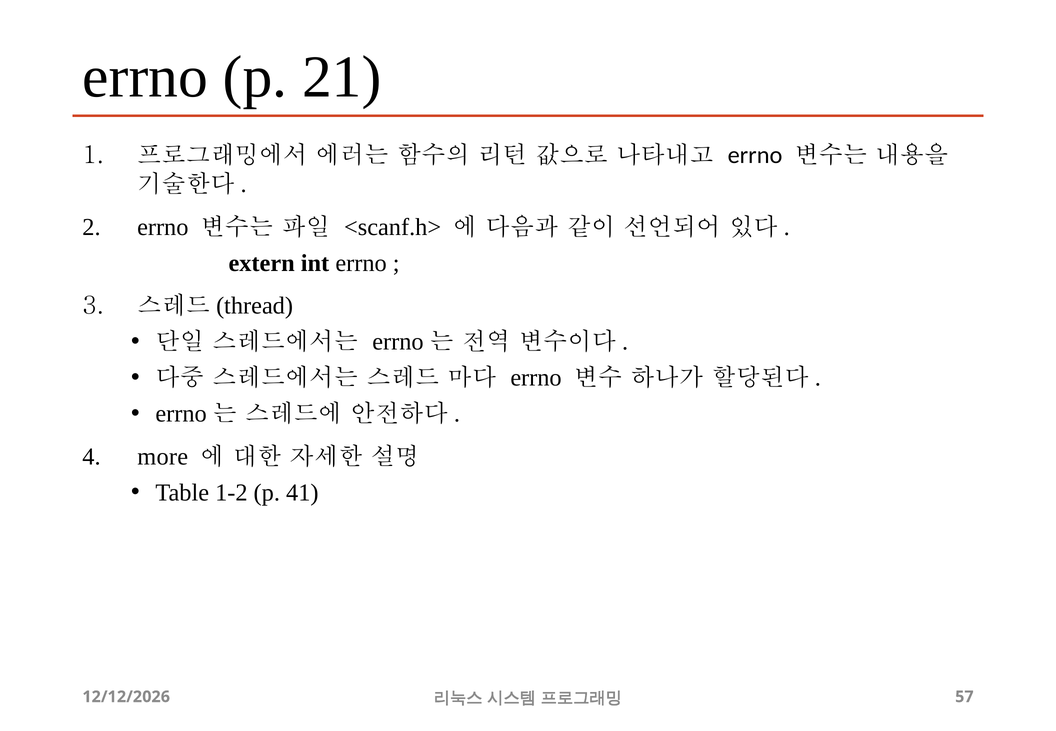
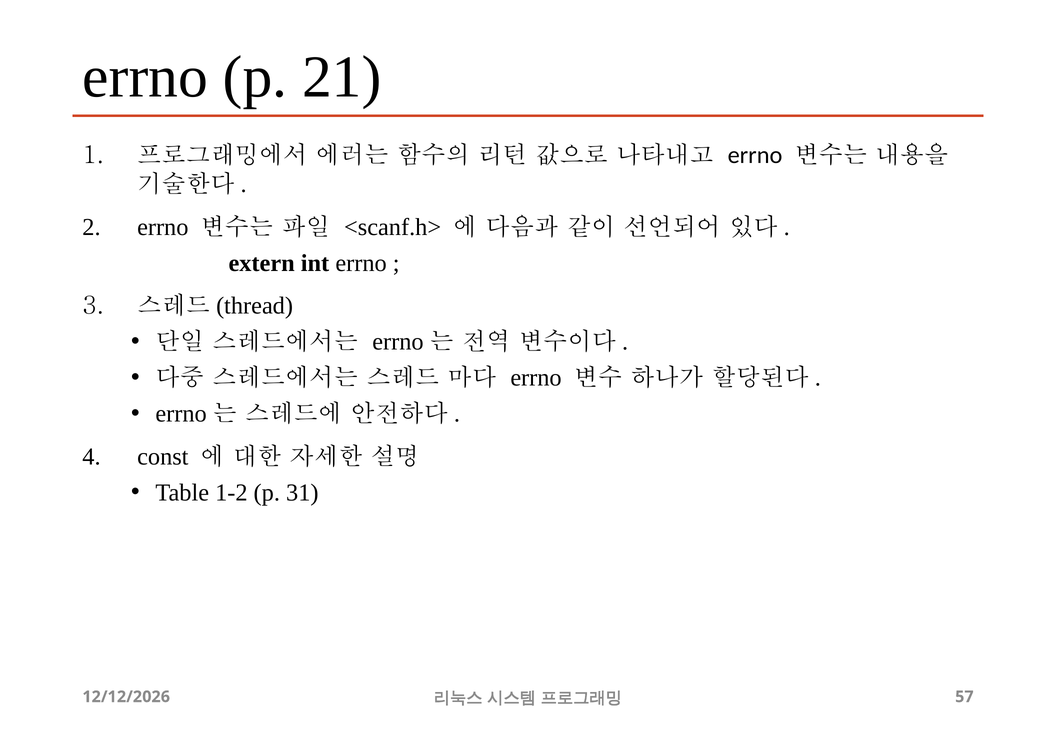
more: more -> const (163, 457)
41: 41 -> 31 (302, 493)
